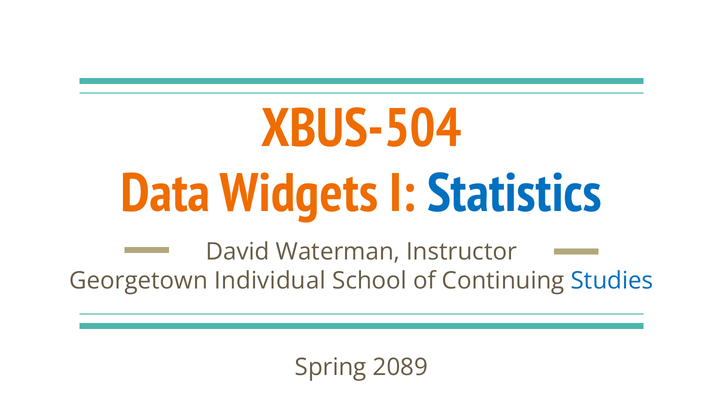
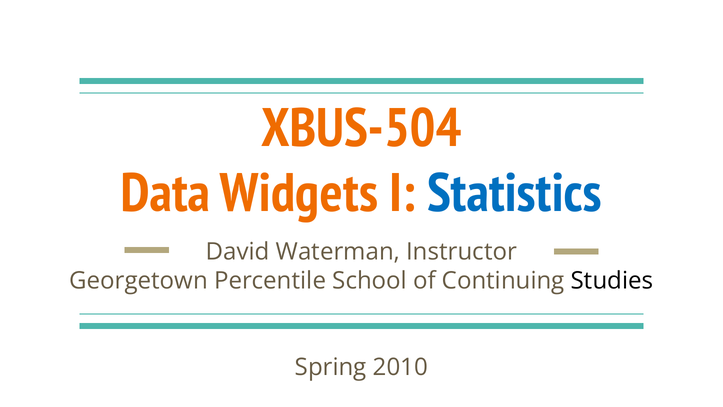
Individual: Individual -> Percentile (270, 280)
Studies colour: blue -> black (612, 280)
2089: 2089 -> 2010 (400, 367)
